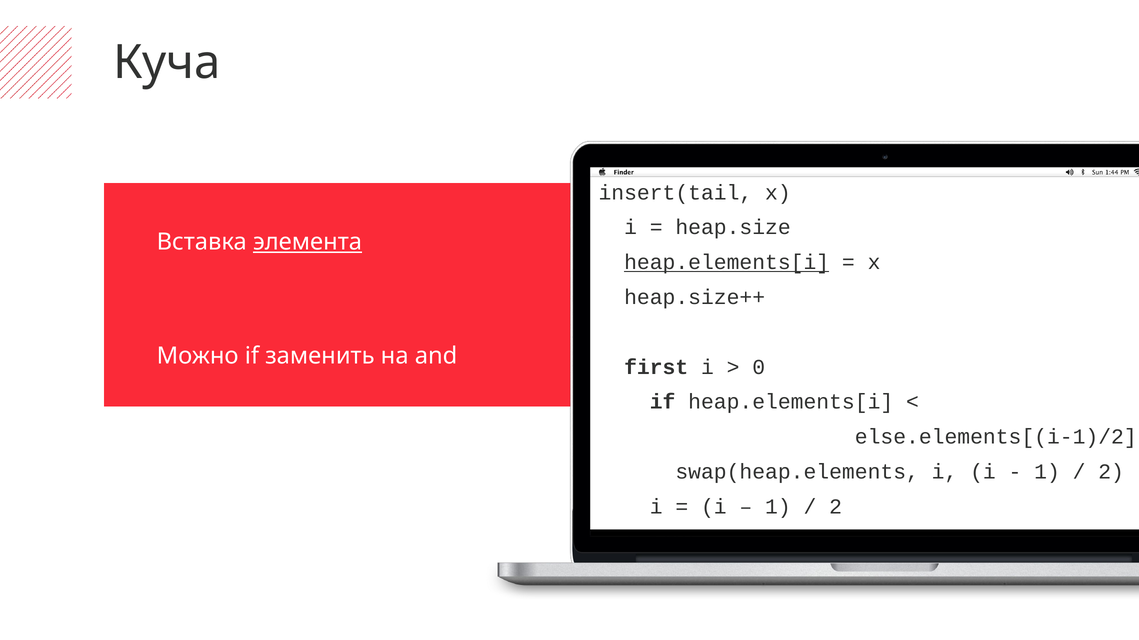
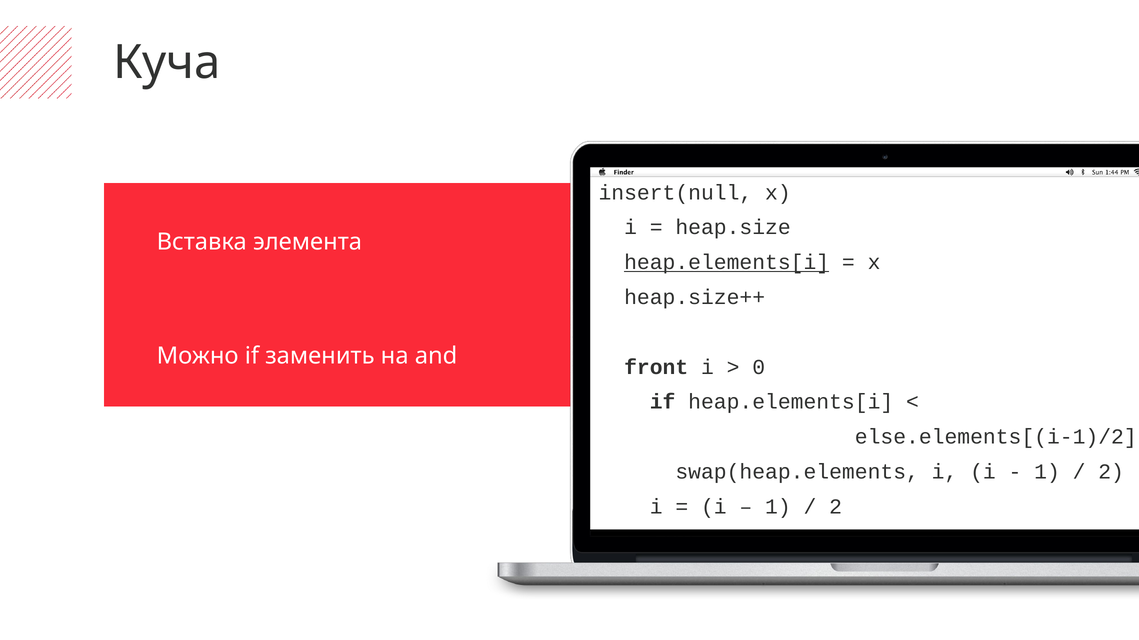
insert(tail: insert(tail -> insert(null (675, 193)
элемента underline: present -> none (308, 242)
first: first -> front (656, 367)
